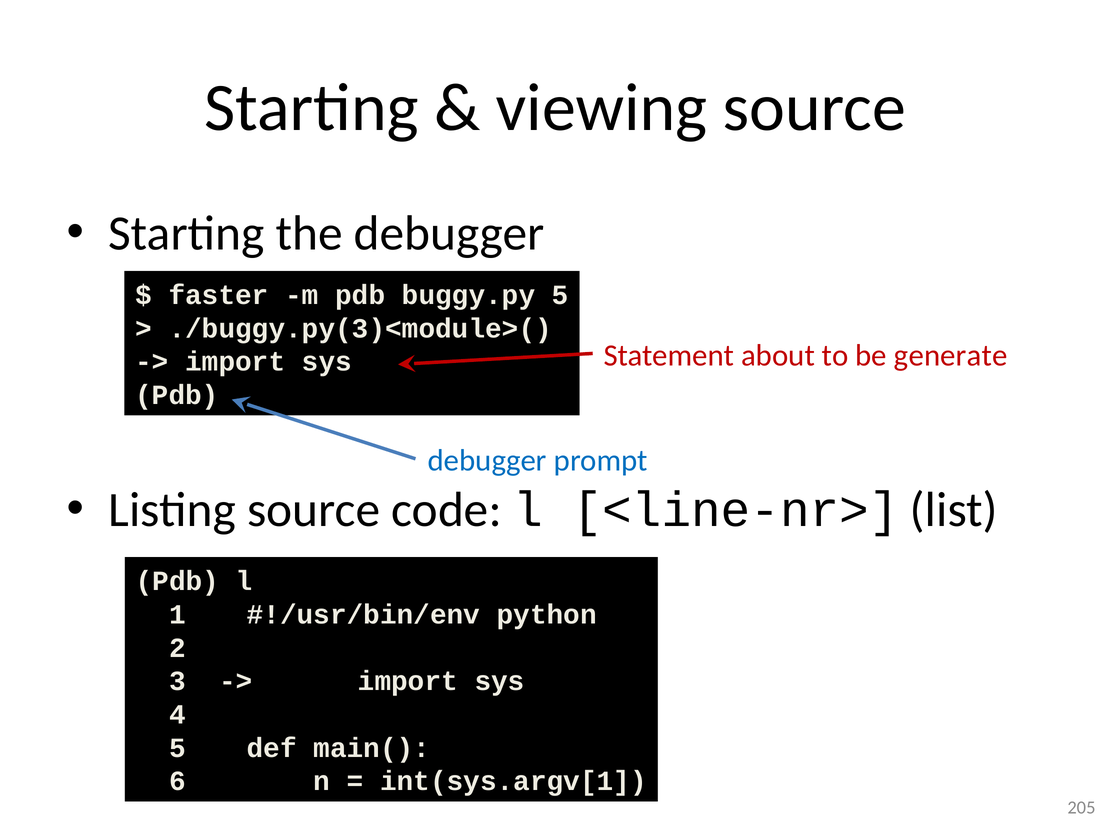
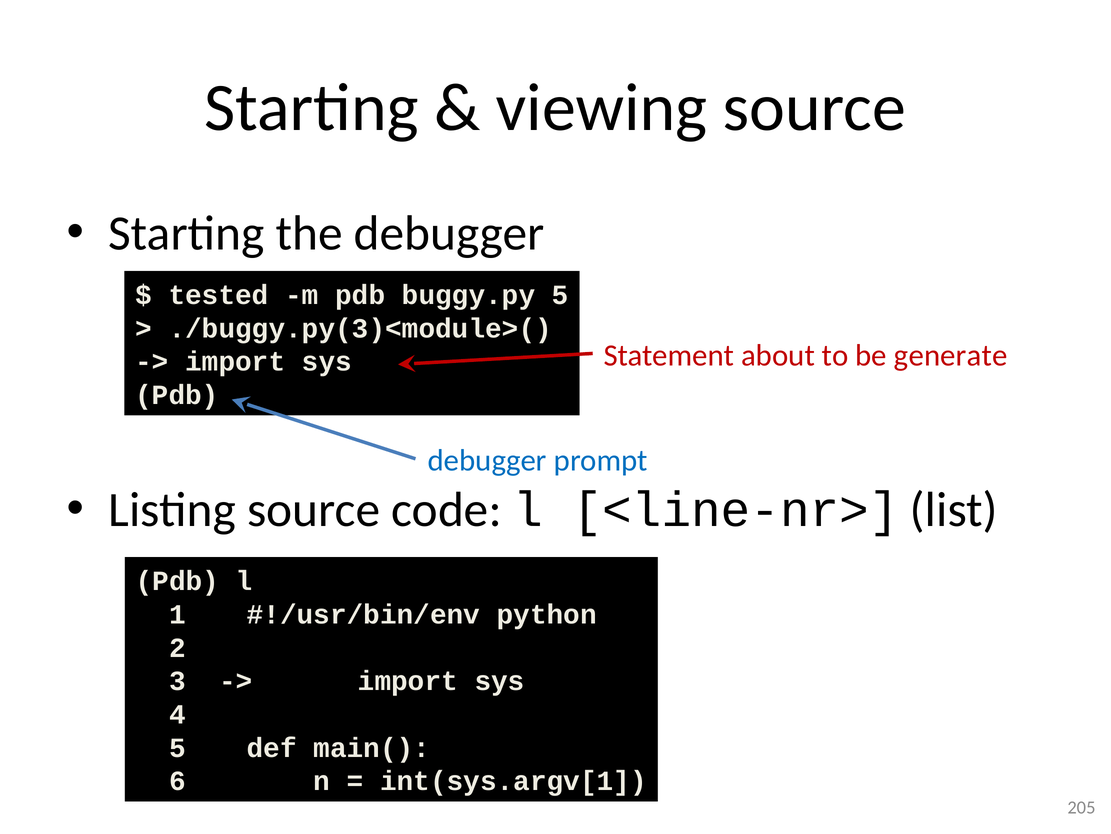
faster: faster -> tested (219, 295)
